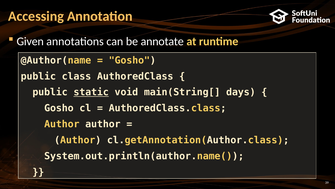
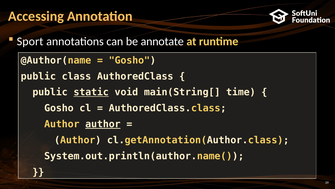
Given: Given -> Sport (30, 41)
days: days -> time (241, 92)
author underline: none -> present (103, 124)
